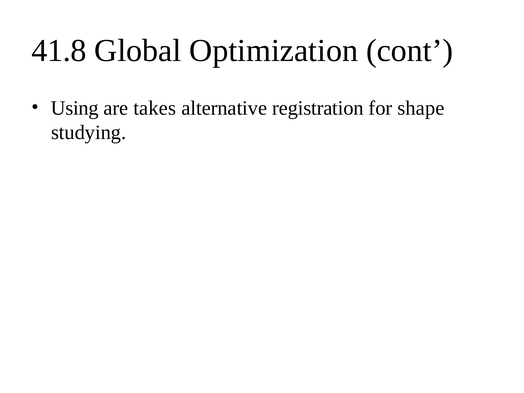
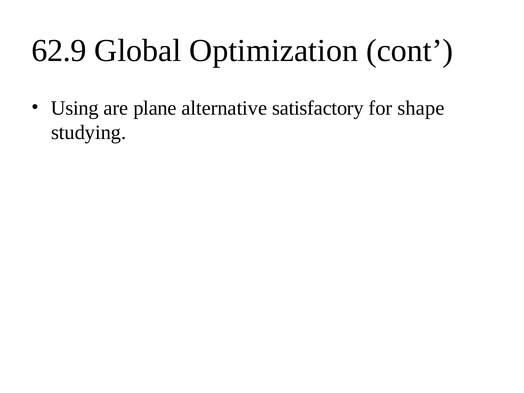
41.8: 41.8 -> 62.9 (59, 51)
takes: takes -> plane (155, 108)
registration: registration -> satisfactory (318, 108)
